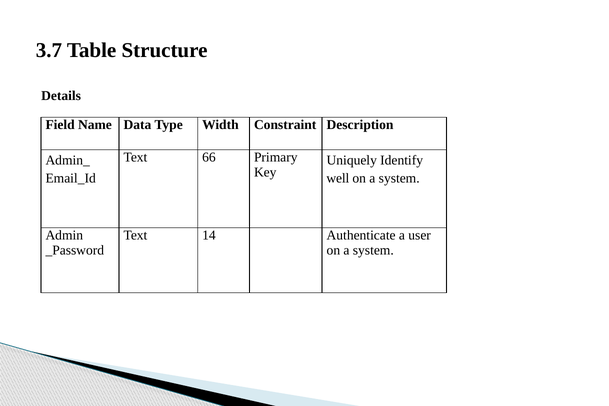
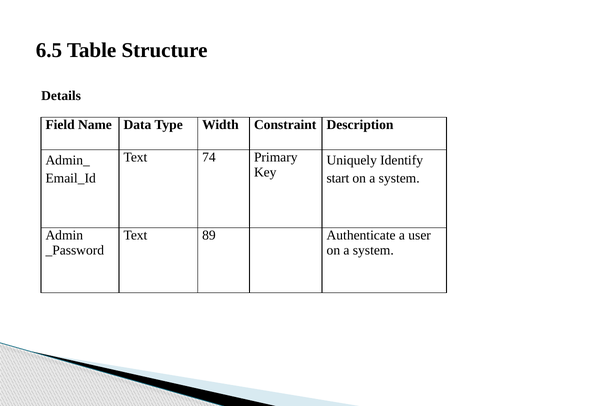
3.7: 3.7 -> 6.5 (49, 50)
66: 66 -> 74 (209, 157)
well: well -> start (338, 178)
14: 14 -> 89 (209, 235)
